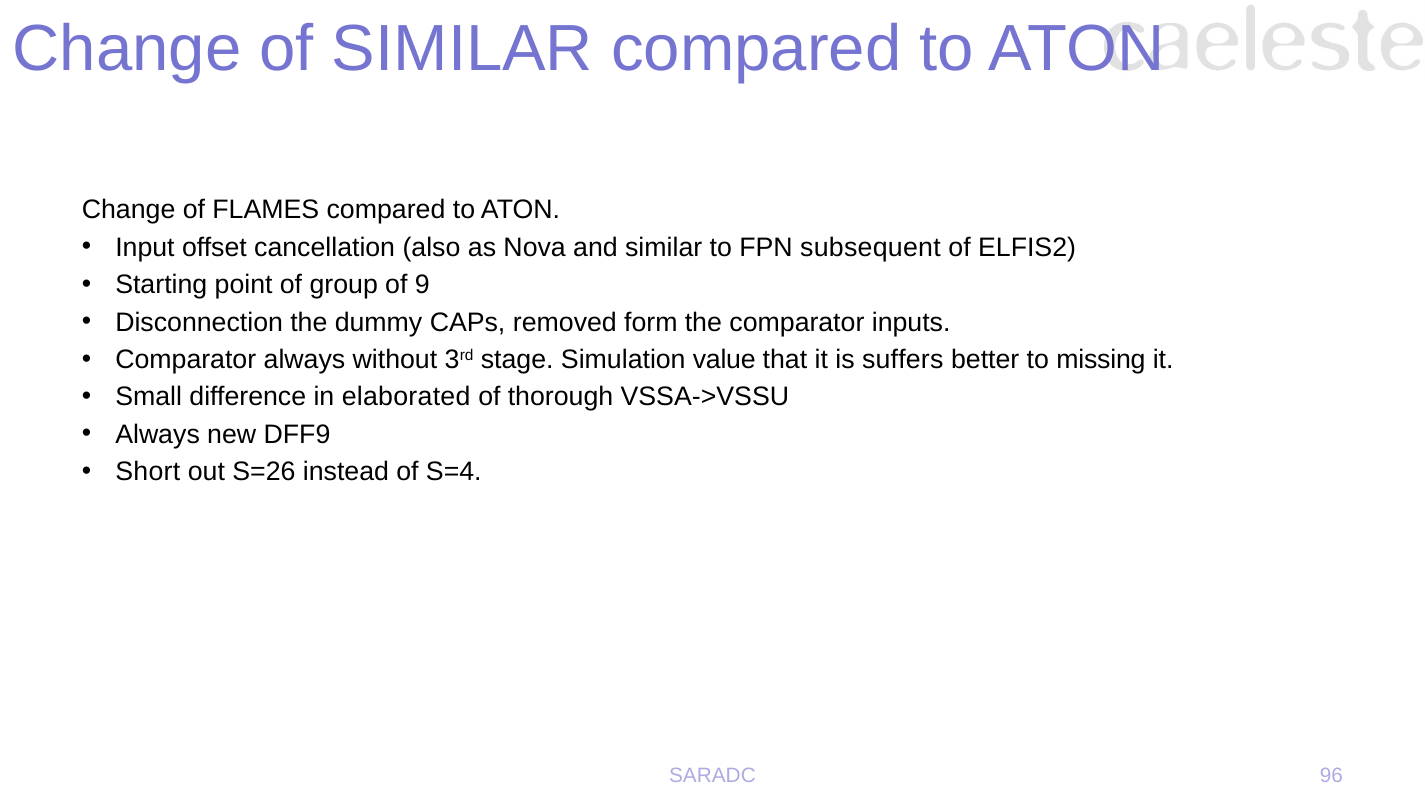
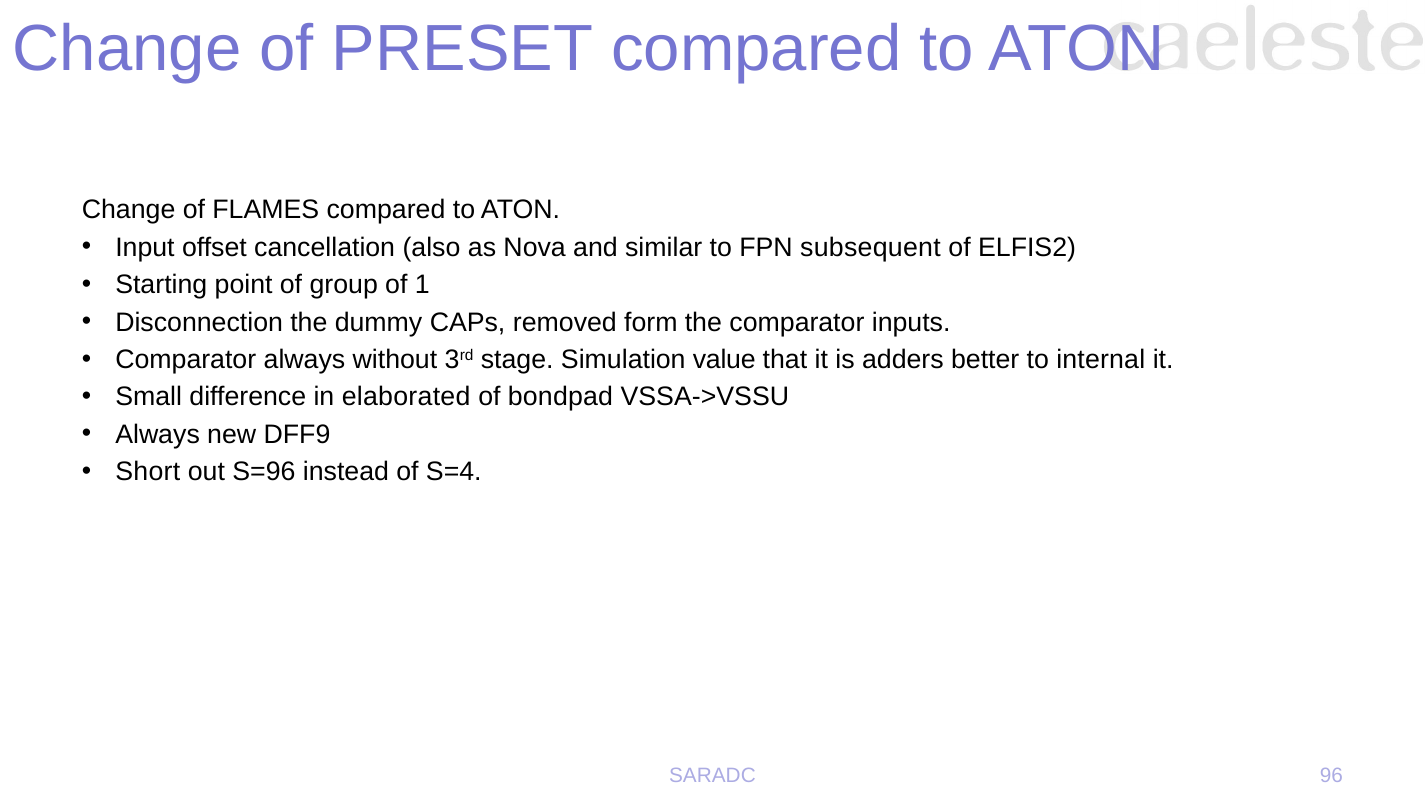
of SIMILAR: SIMILAR -> PRESET (463, 49)
9: 9 -> 1 (422, 285)
suffers: suffers -> adders (903, 360)
missing: missing -> internal (1101, 360)
thorough: thorough -> bondpad (560, 397)
S=26: S=26 -> S=96 (264, 472)
